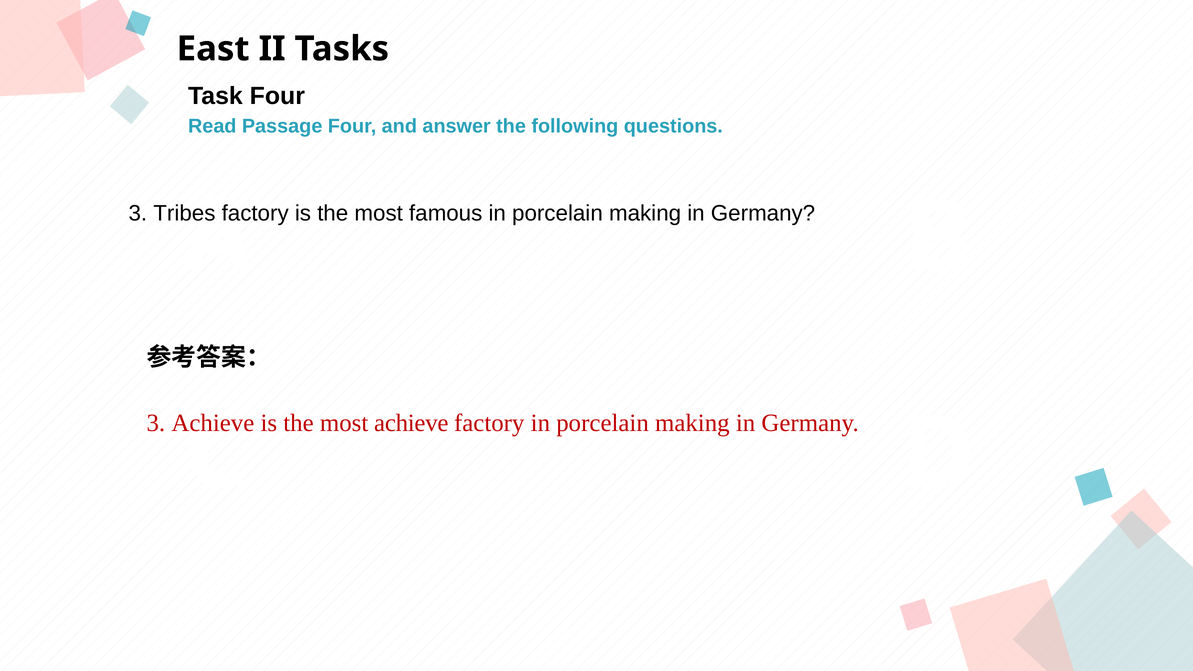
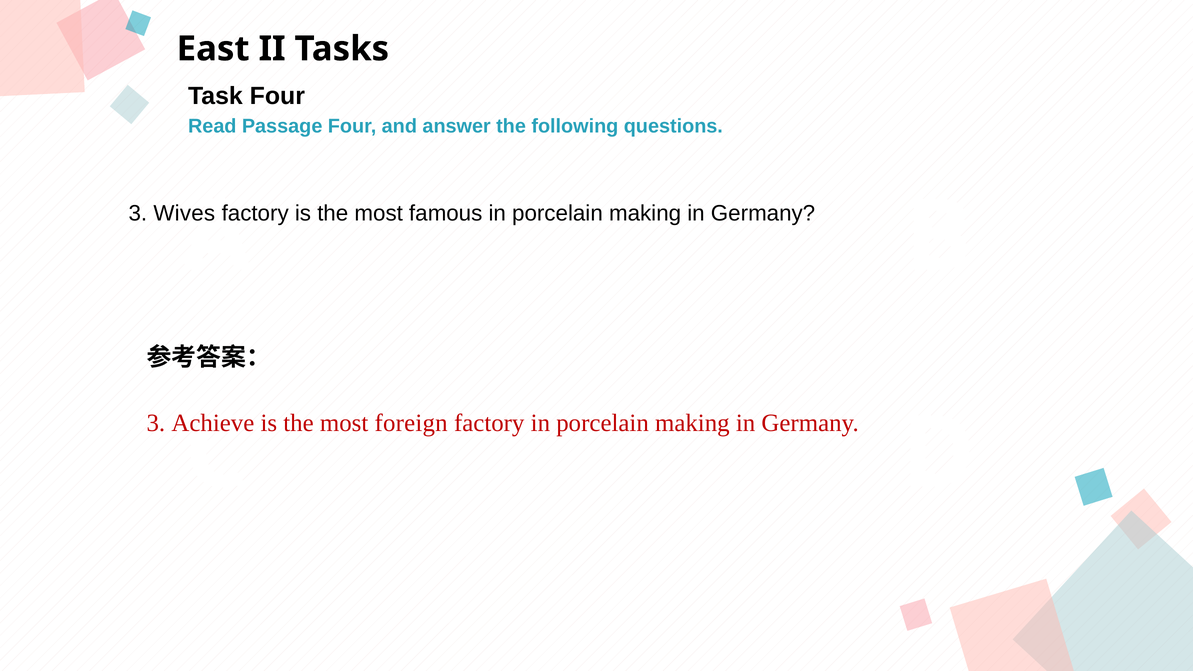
Tribes: Tribes -> Wives (184, 213)
most achieve: achieve -> foreign (411, 423)
